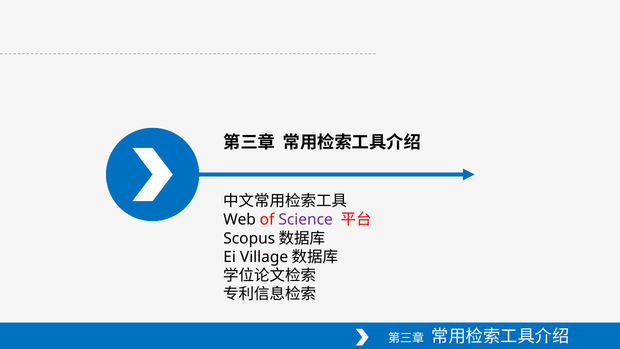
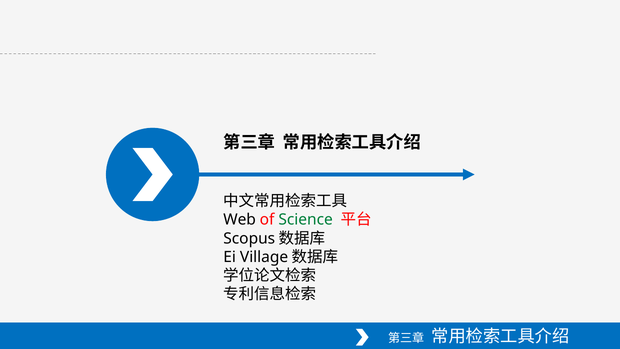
Science colour: purple -> green (306, 220)
